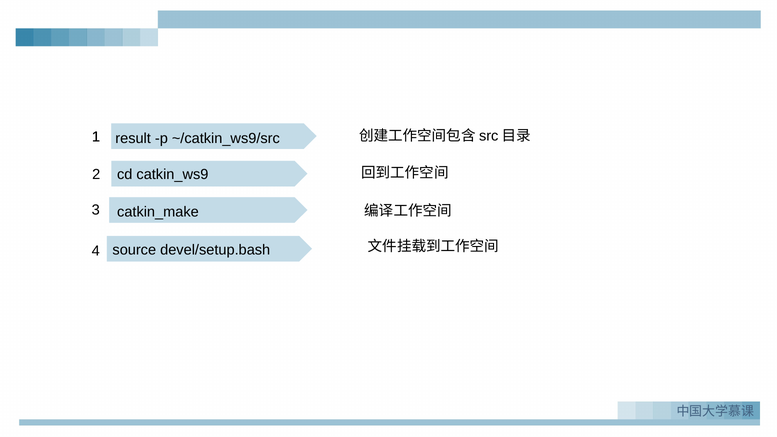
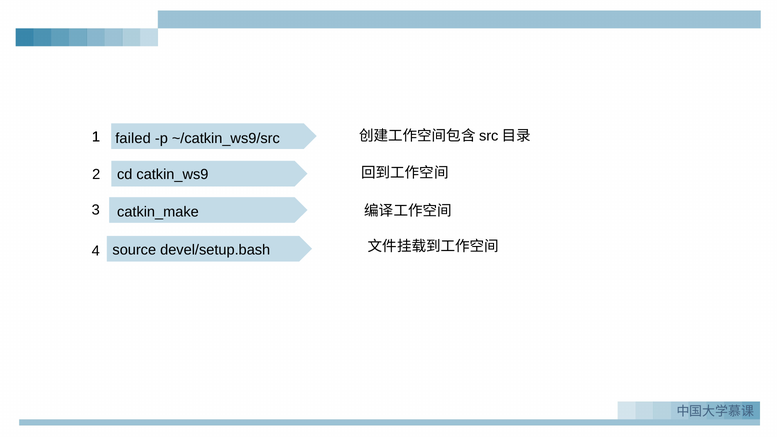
result: result -> failed (133, 138)
